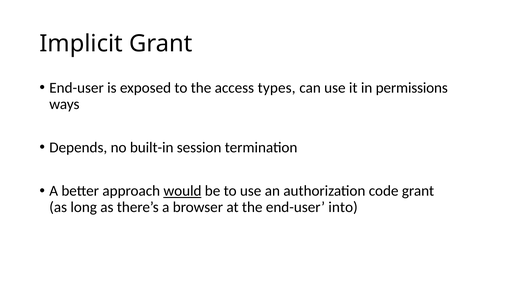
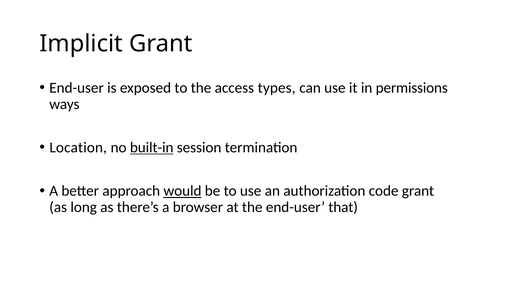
Depends: Depends -> Location (78, 147)
built-in underline: none -> present (152, 147)
into: into -> that (343, 207)
